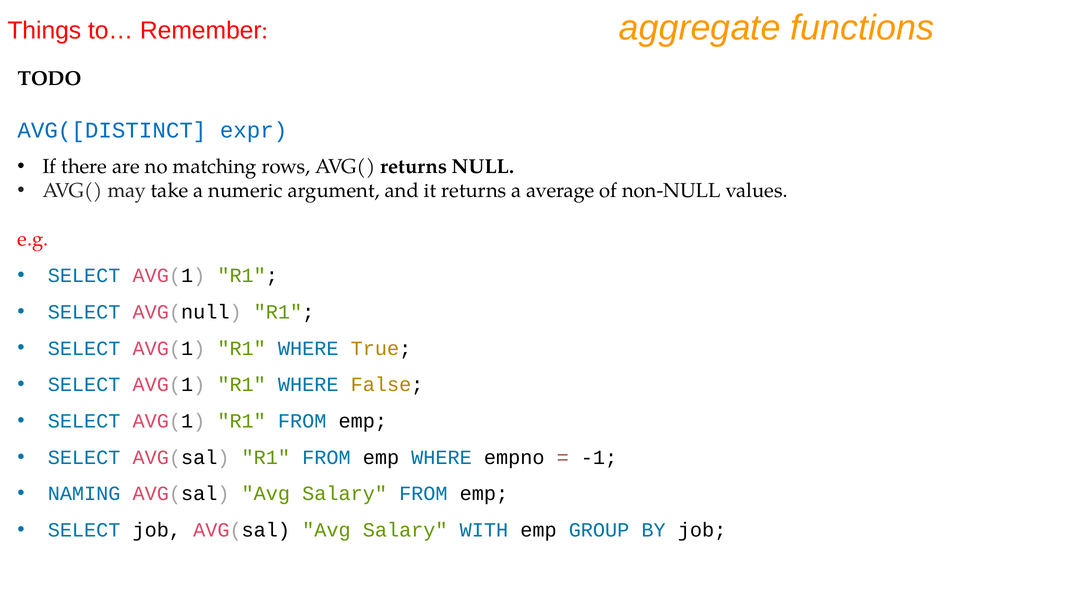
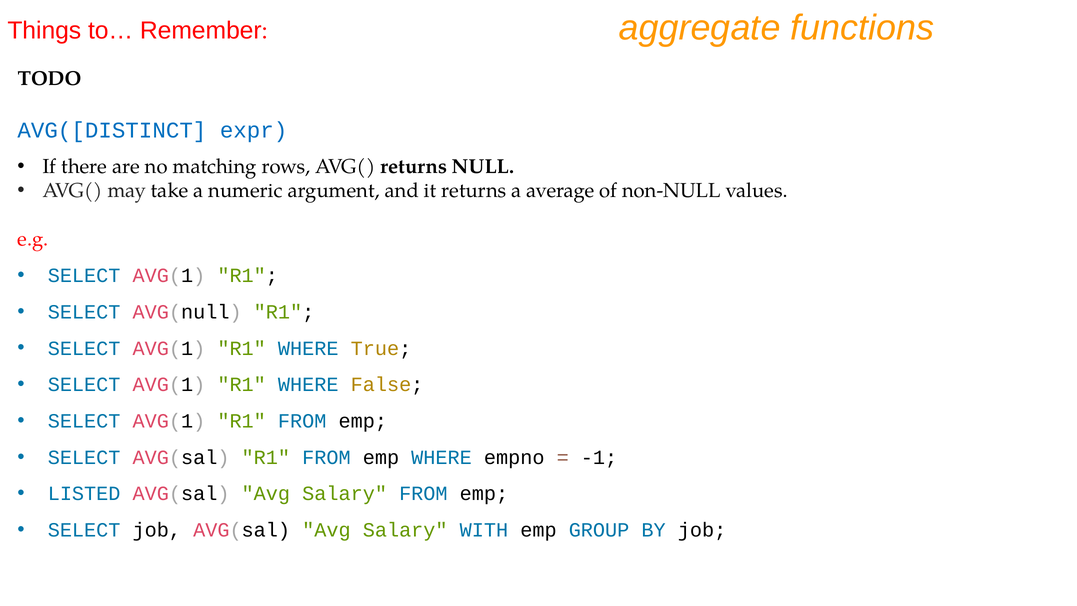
NAMING: NAMING -> LISTED (84, 494)
